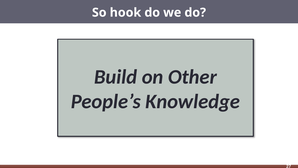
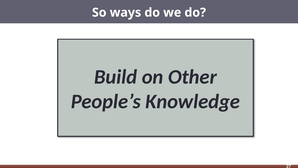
hook: hook -> ways (125, 13)
